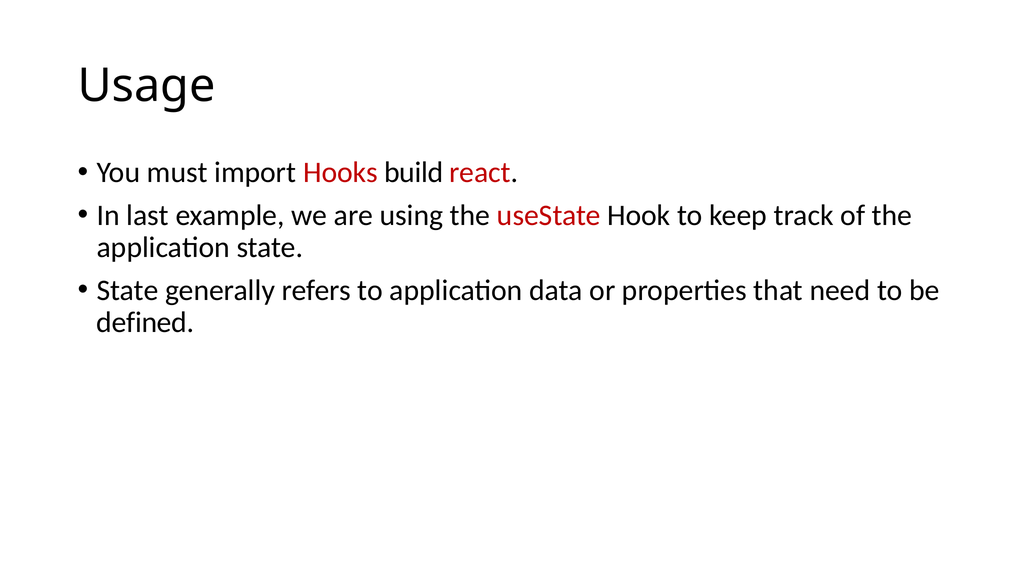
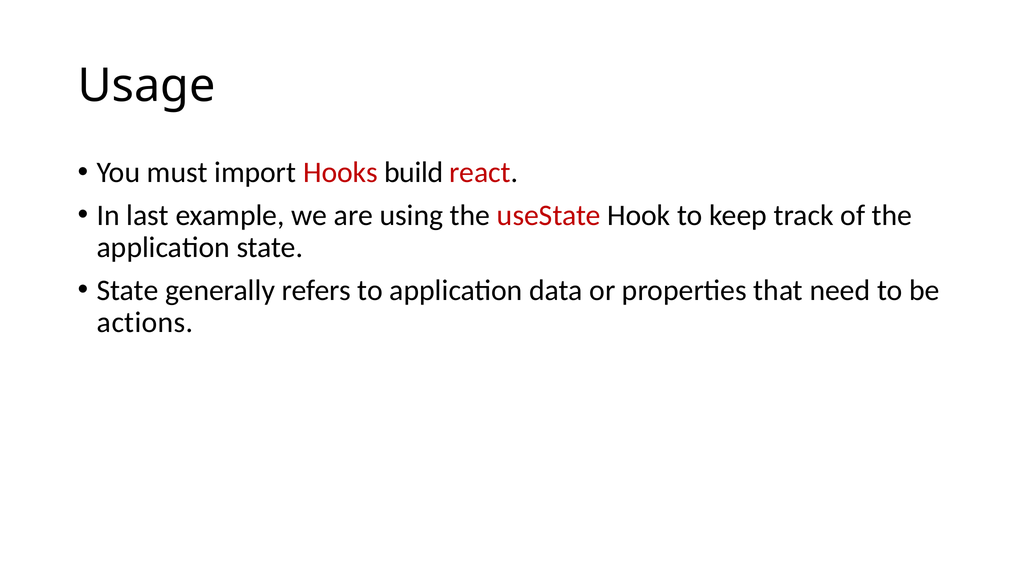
defined: defined -> actions (145, 322)
